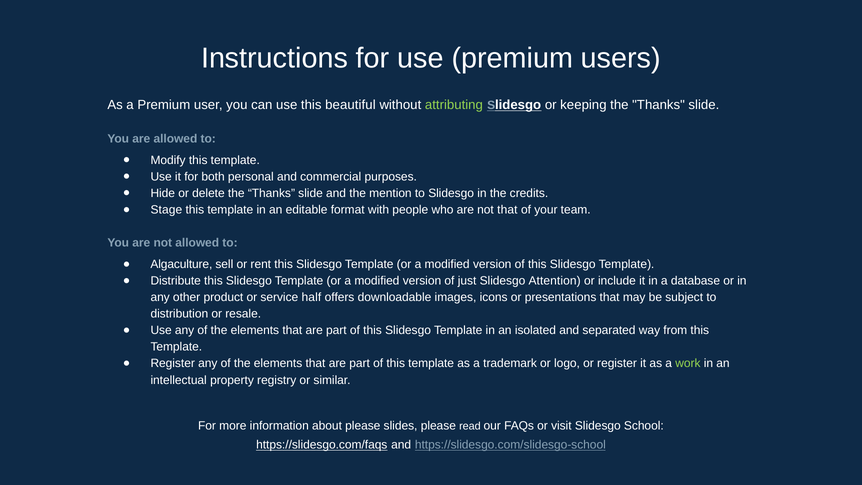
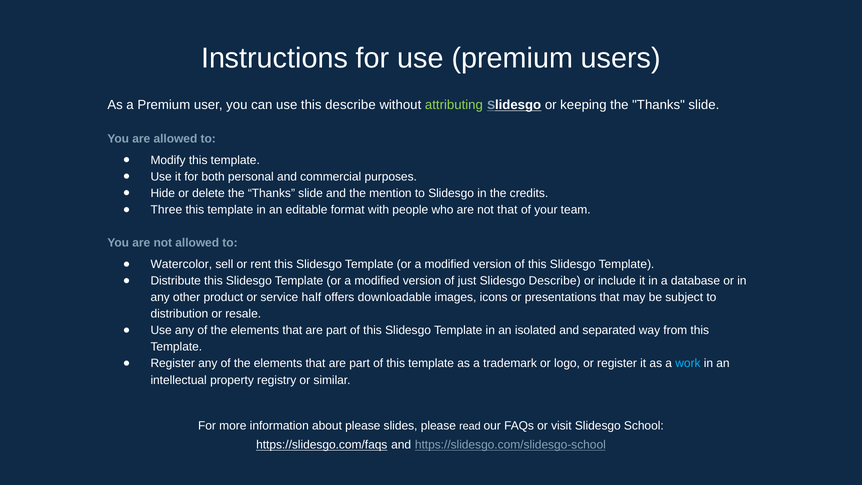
this beautiful: beautiful -> describe (350, 105)
Stage: Stage -> Three (166, 210)
Algaculture: Algaculture -> Watercolor (181, 264)
Slidesgo Attention: Attention -> Describe (555, 281)
work colour: light green -> light blue (688, 363)
